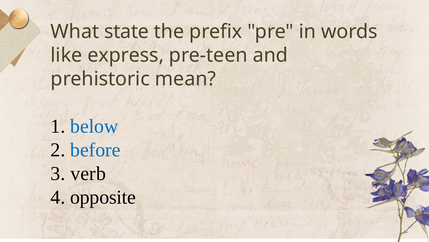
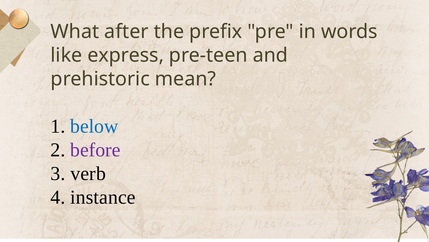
state: state -> after (126, 32)
before colour: blue -> purple (95, 150)
opposite: opposite -> instance (103, 197)
